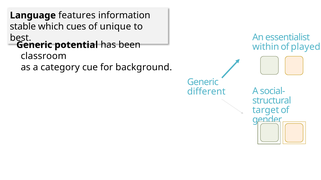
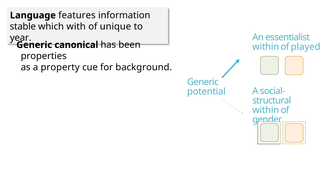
cues: cues -> with (76, 27)
best: best -> year (21, 38)
potential: potential -> canonical (76, 45)
classroom: classroom -> properties (44, 56)
category: category -> property (60, 68)
different: different -> potential (206, 92)
target: target -> within (266, 110)
